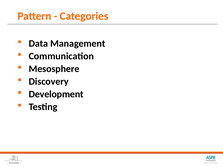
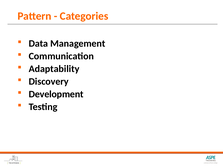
Mesosphere: Mesosphere -> Adaptability (54, 69)
